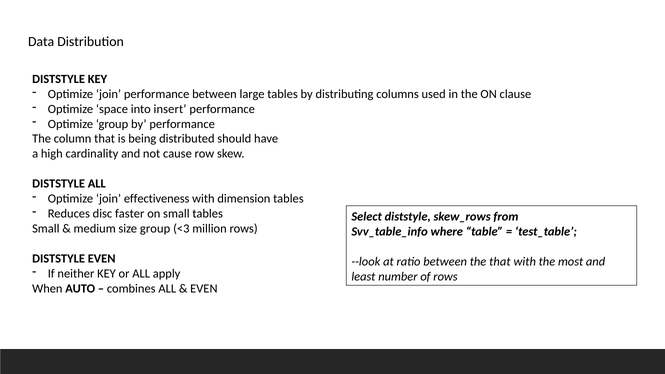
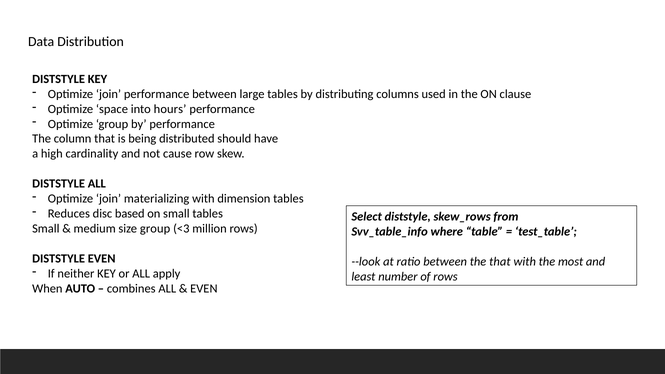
insert: insert -> hours (170, 109)
effectiveness: effectiveness -> materializing (157, 199)
faster: faster -> based (130, 214)
